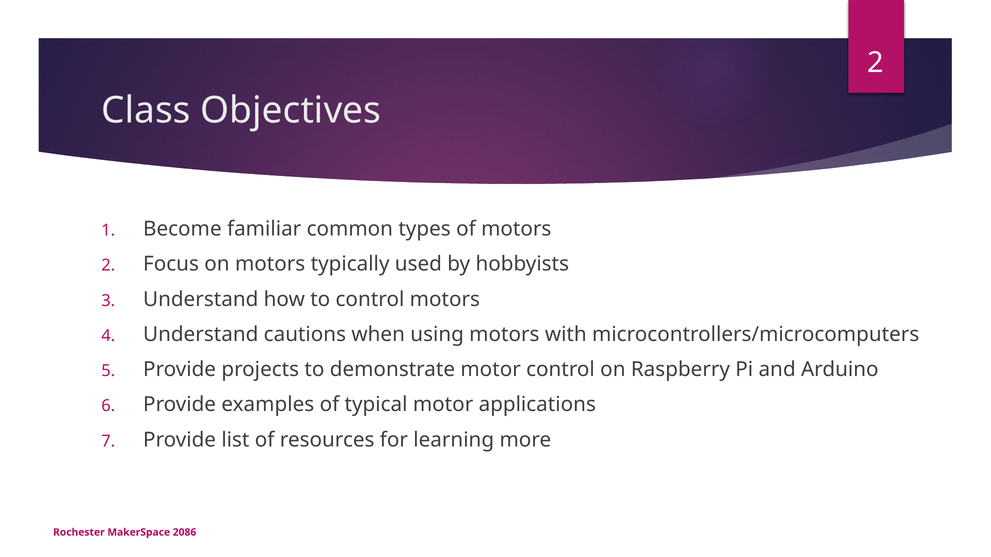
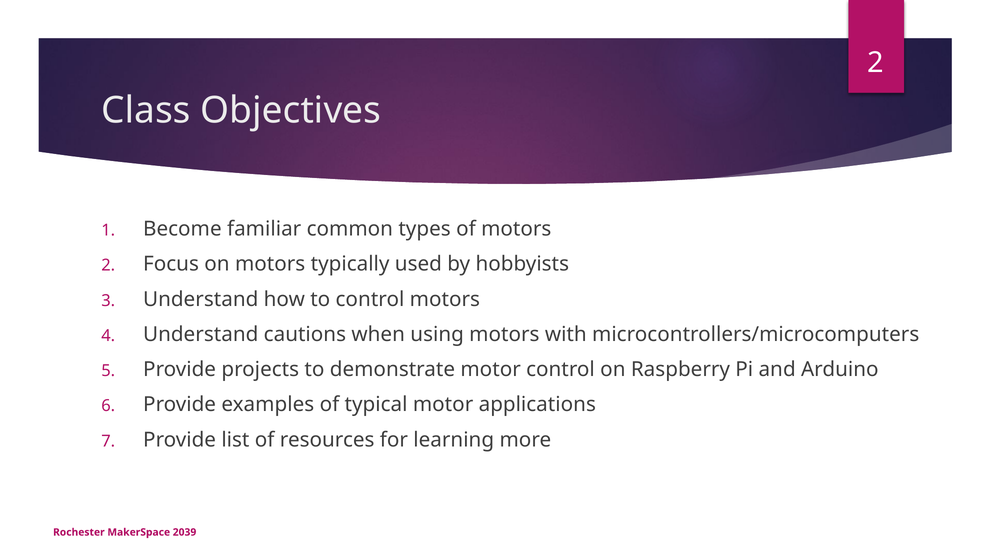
2086: 2086 -> 2039 (185, 533)
